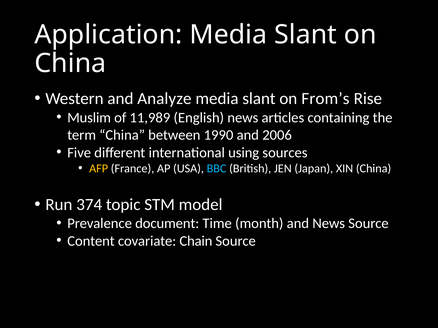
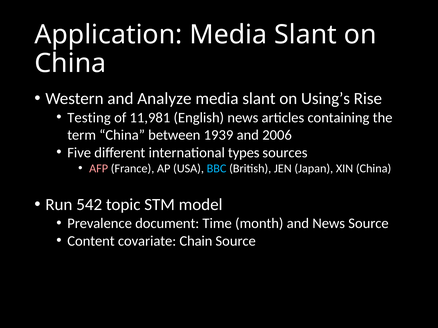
From’s: From’s -> Using’s (326, 99)
Muslim: Muslim -> Testing (89, 118)
11,989: 11,989 -> 11,981 (150, 118)
1990: 1990 -> 1939 (219, 135)
using: using -> types (244, 153)
AFP colour: yellow -> pink (99, 169)
374: 374 -> 542 (89, 205)
